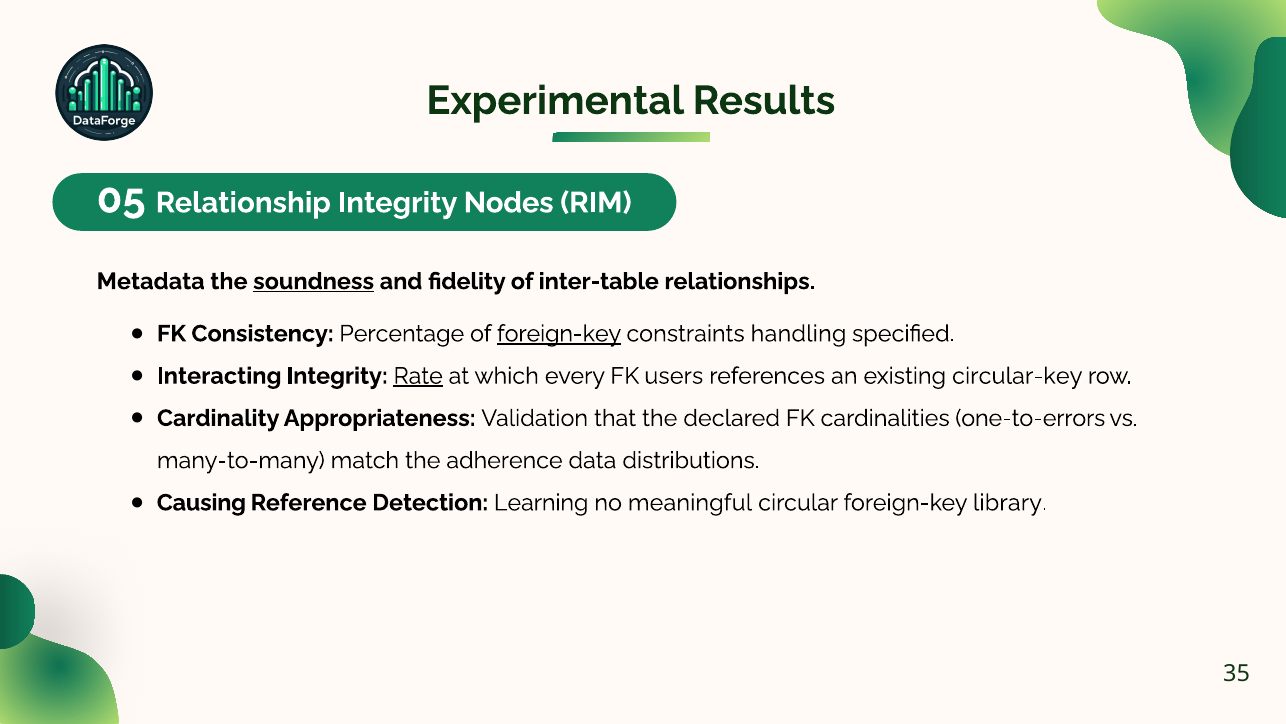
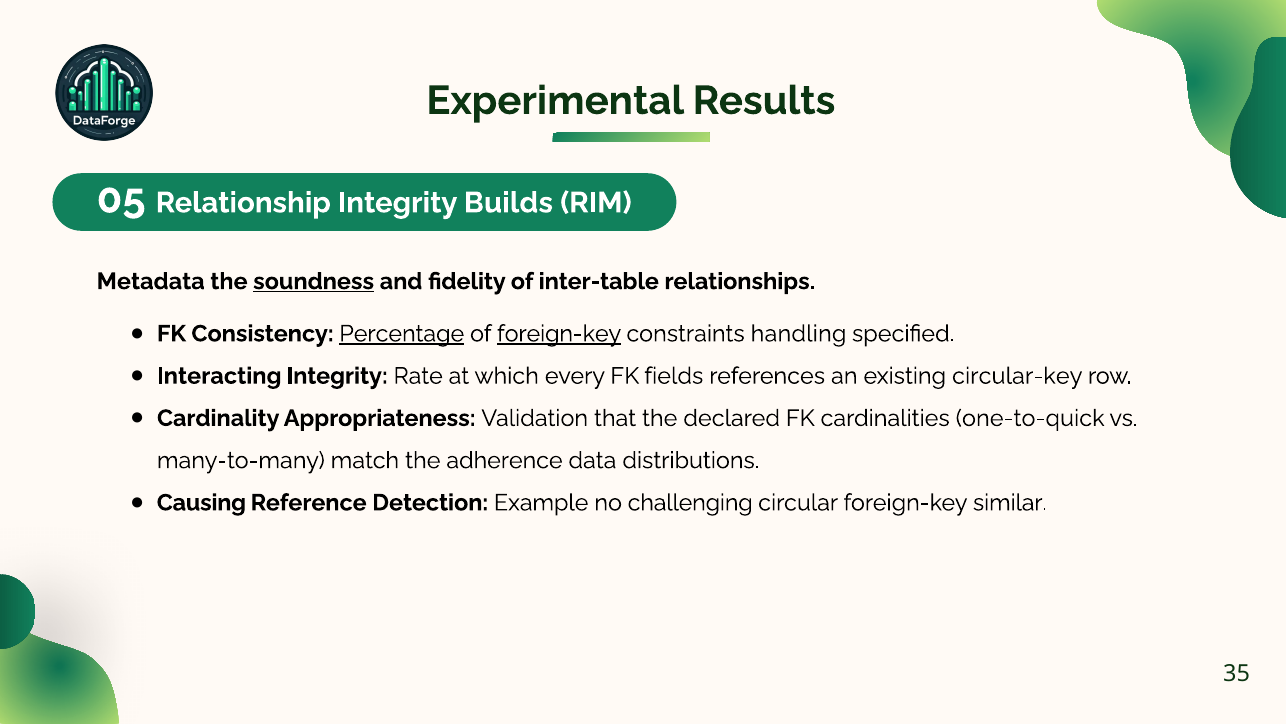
Nodes: Nodes -> Builds (508, 203)
Percentage underline: none -> present (402, 334)
Rate underline: present -> none (418, 376)
users: users -> fields (674, 376)
one-to-errors: one-to-errors -> one-to-quick (1030, 419)
Learning: Learning -> Example (541, 503)
meaningful: meaningful -> challenging (690, 503)
library: library -> similar (1010, 503)
